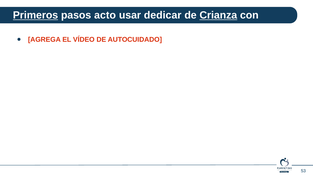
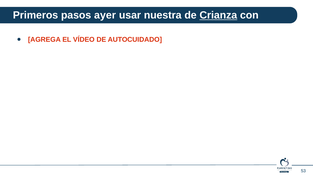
Primeros underline: present -> none (36, 15)
acto: acto -> ayer (105, 15)
dedicar: dedicar -> nuestra (163, 15)
